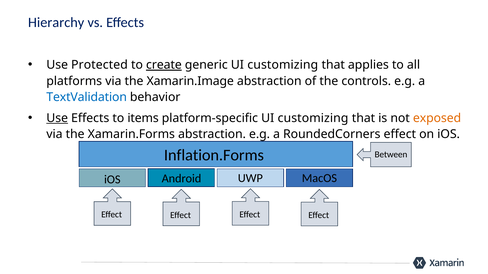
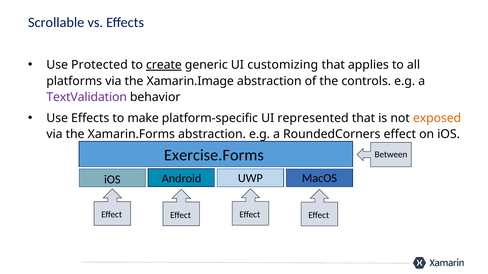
Hierarchy: Hierarchy -> Scrollable (56, 23)
TextValidation colour: blue -> purple (87, 97)
Use underline: present -> none (57, 118)
items: items -> make (143, 118)
platform-specific UI customizing: customizing -> represented (313, 118)
Inflation.Forms: Inflation.Forms -> Exercise.Forms (214, 155)
